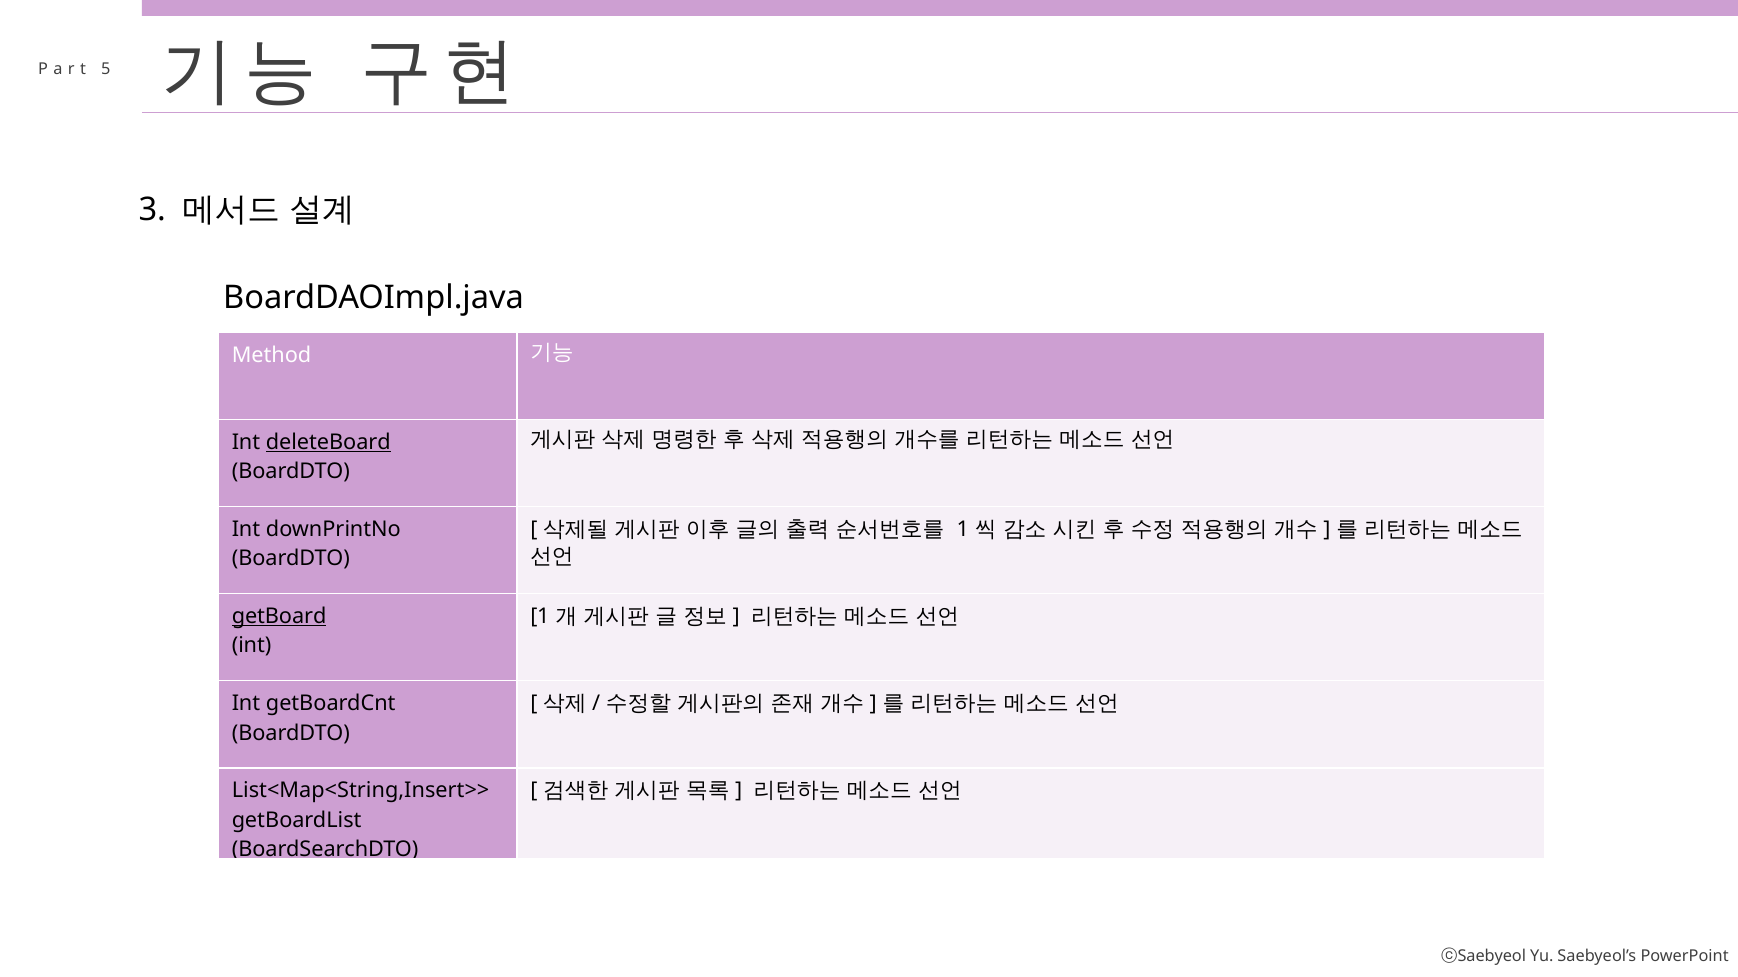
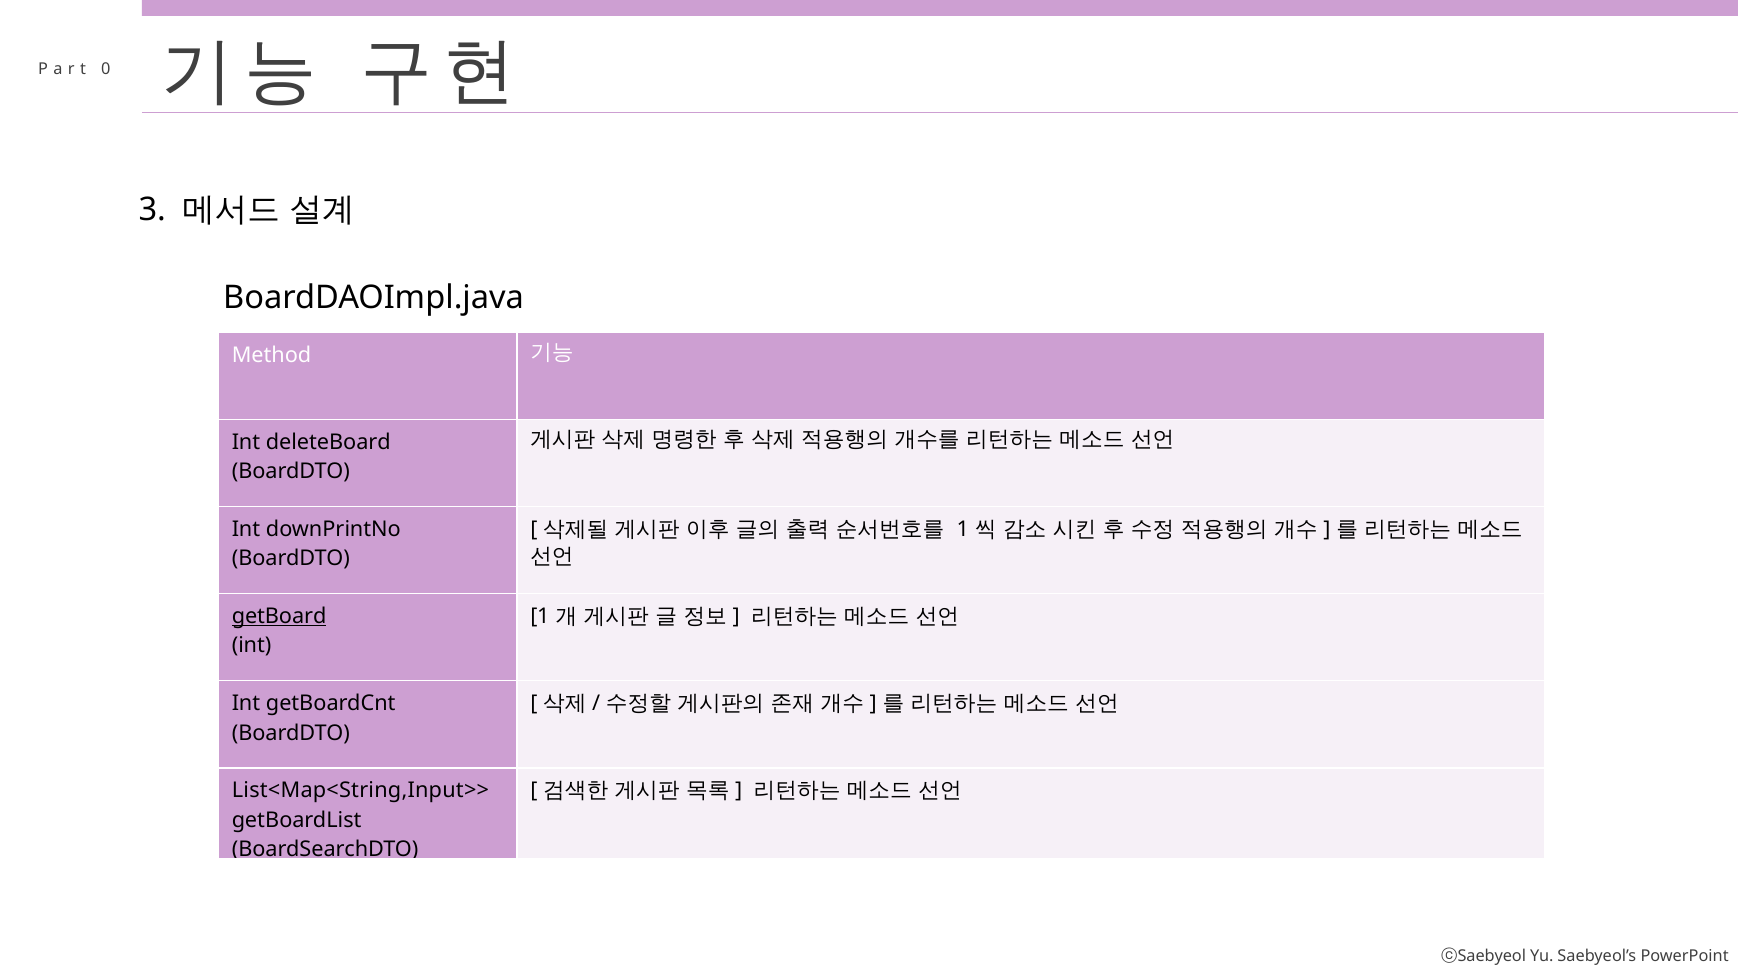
5: 5 -> 0 (106, 69)
deleteBoard underline: present -> none (328, 442)
List<Map<String,Insert>>: List<Map<String,Insert>> -> List<Map<String,Input>> (360, 791)
